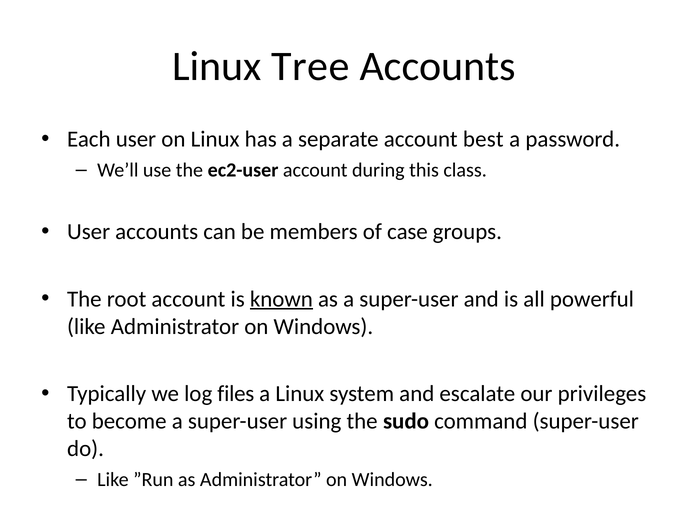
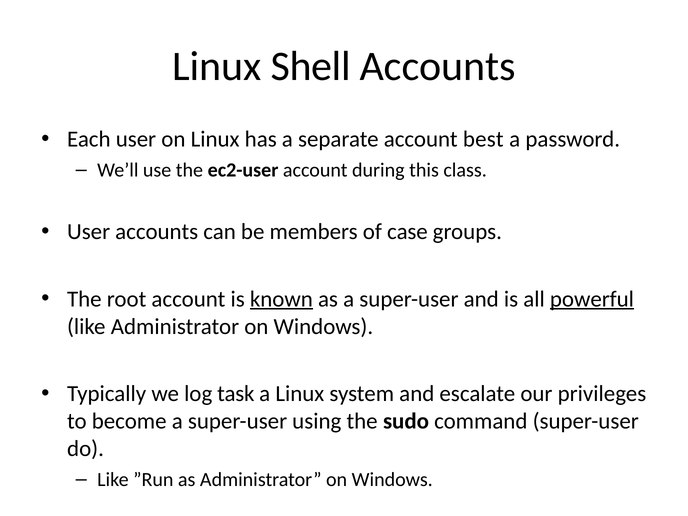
Tree: Tree -> Shell (311, 67)
powerful underline: none -> present (592, 299)
files: files -> task (236, 394)
